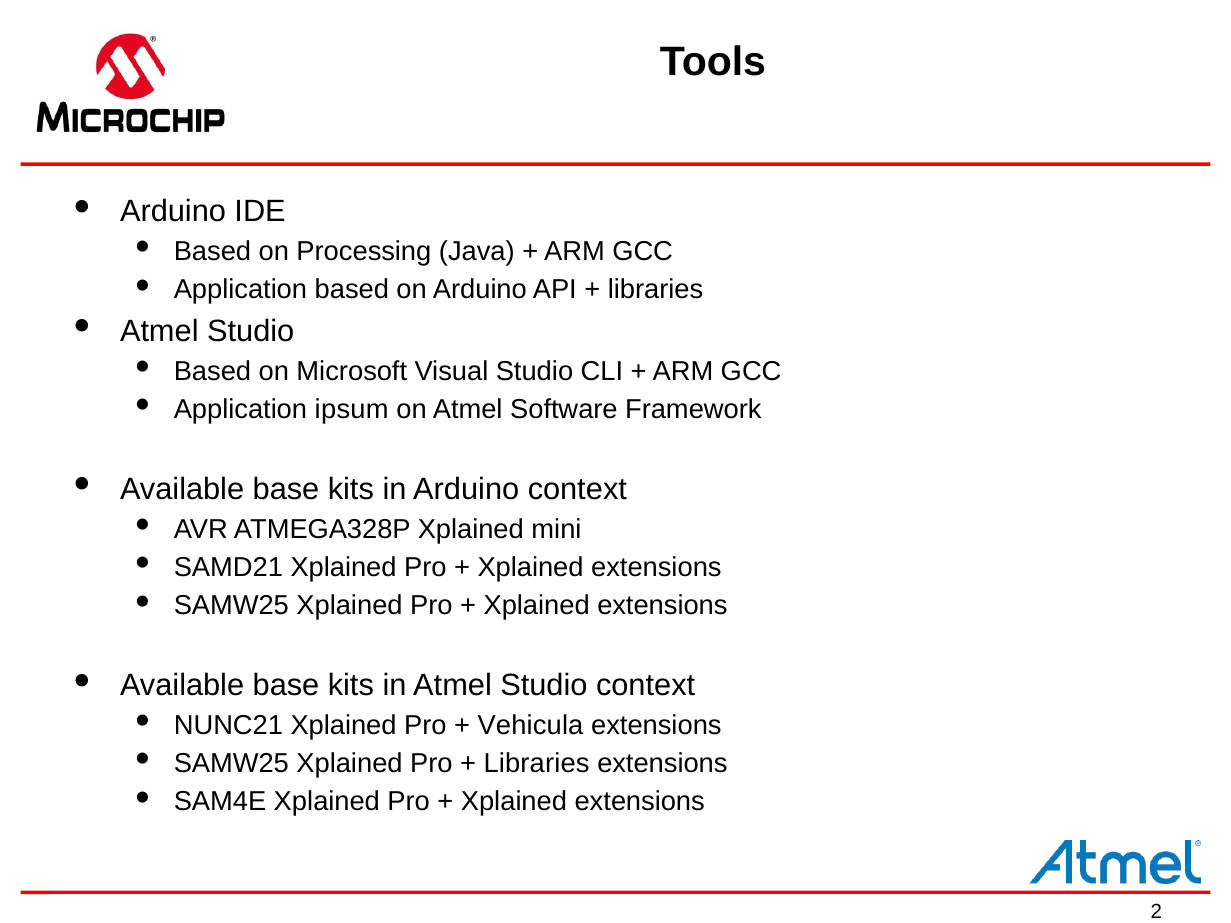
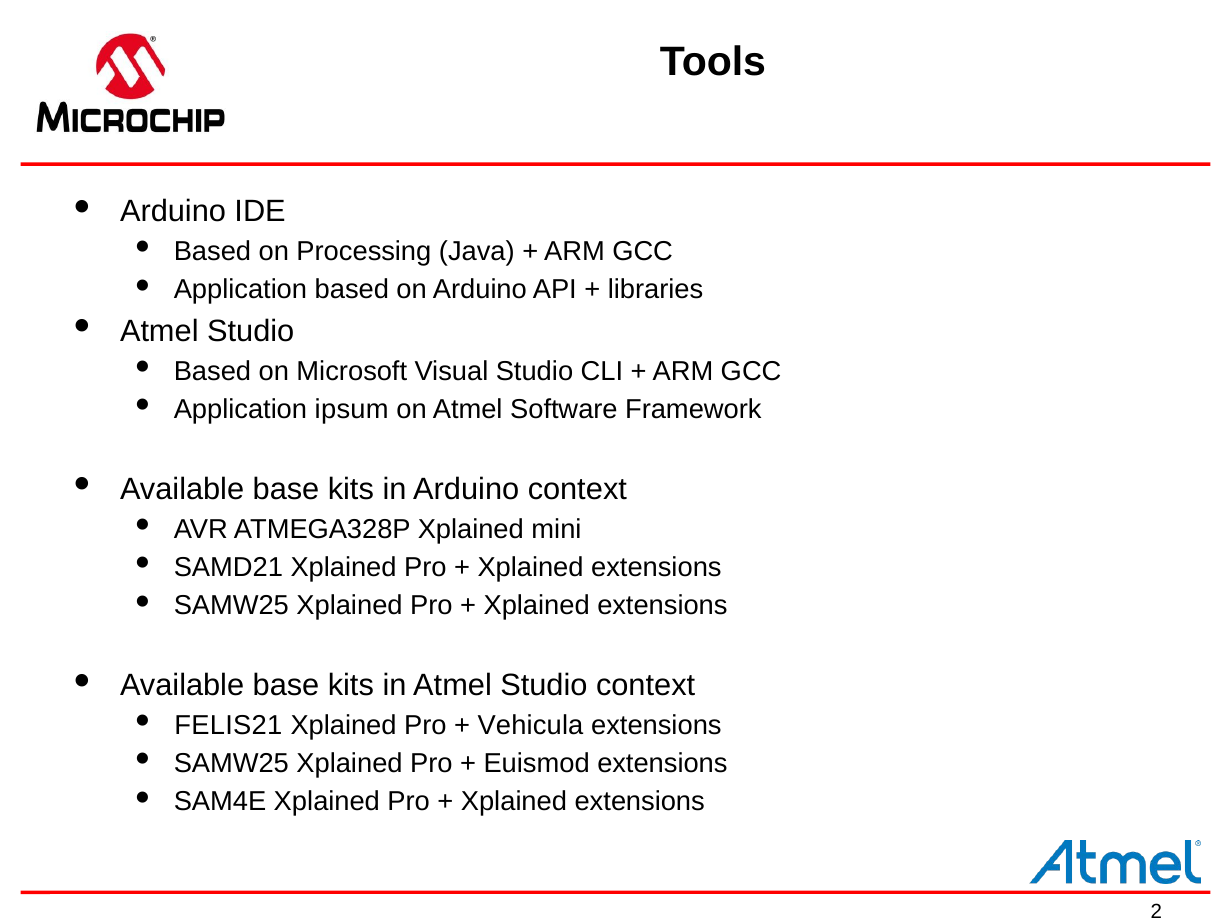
NUNC21: NUNC21 -> FELIS21 (228, 725)
Libraries: Libraries -> Euismod (537, 764)
